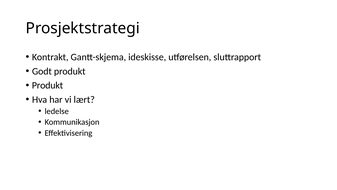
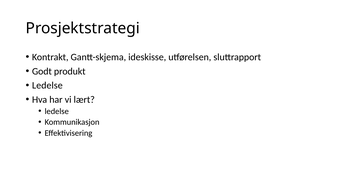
Produkt: Produkt -> Ledelse (47, 85)
